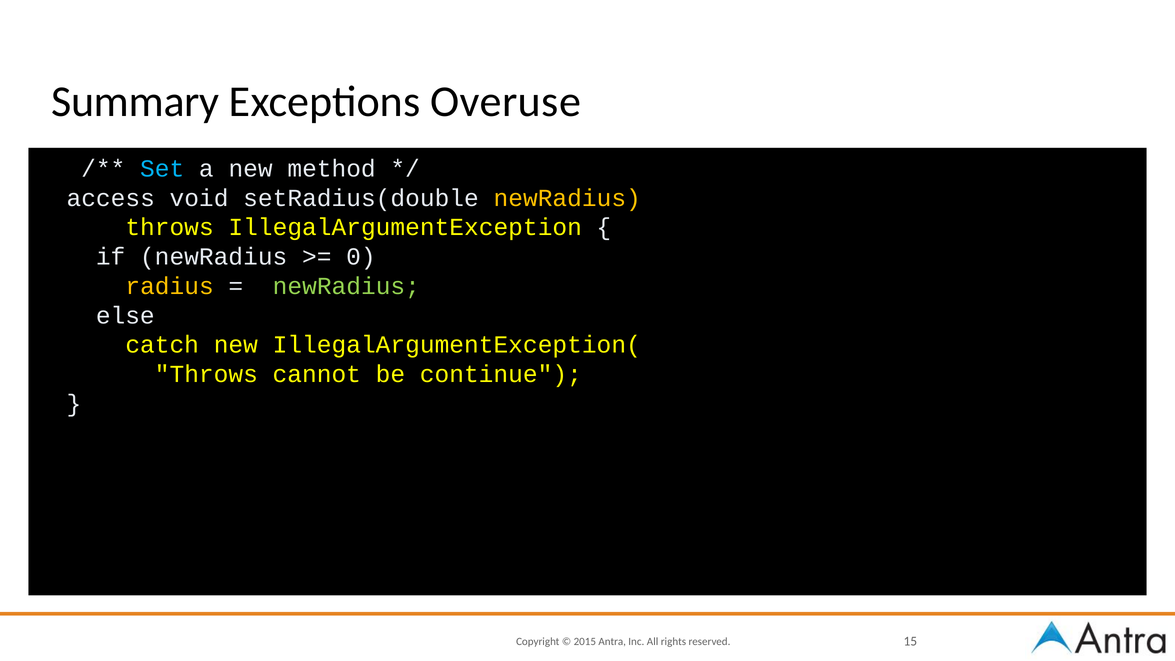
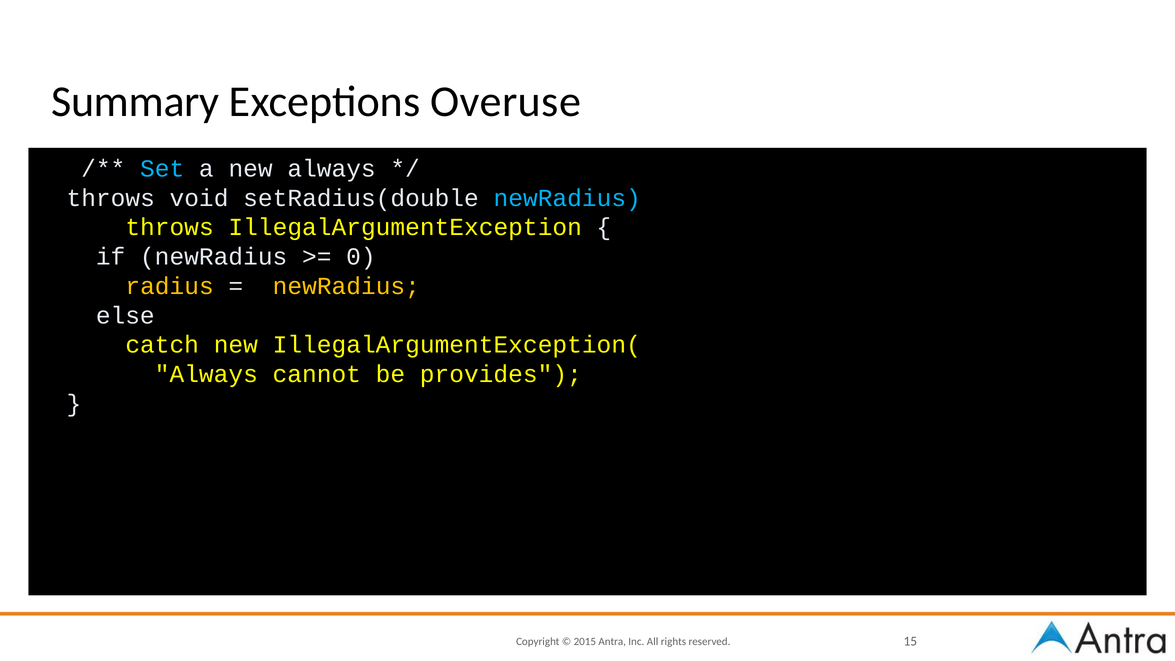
new method: method -> always (332, 169)
access: access -> throws (111, 198)
newRadius colour: yellow -> light blue (567, 198)
newRadius colour: light green -> yellow (346, 286)
Throws: Throws -> Always (206, 374)
continue: continue -> provides (501, 374)
